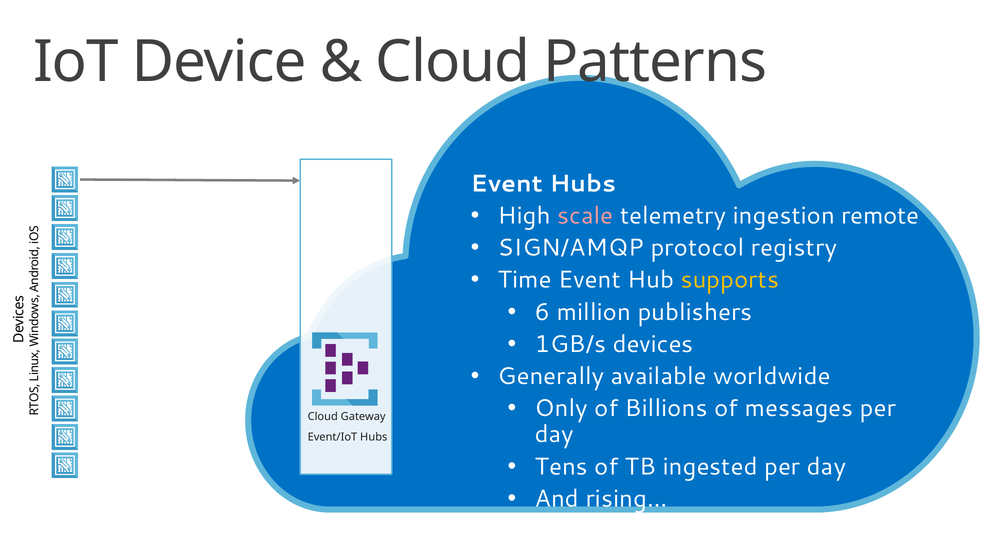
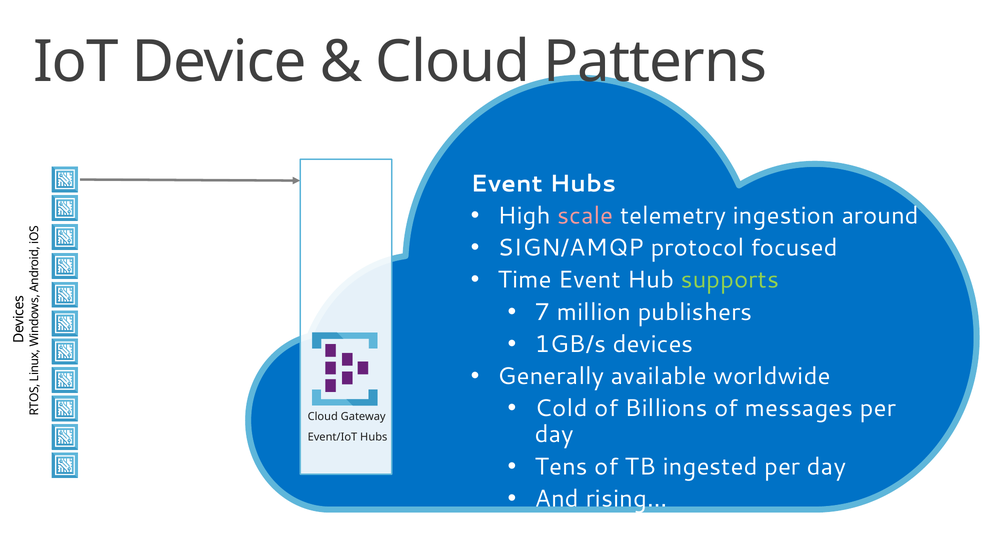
remote: remote -> around (880, 216)
registry: registry -> focused (794, 248)
supports colour: yellow -> light green (730, 280)
6: 6 -> 7 (543, 312)
Only: Only -> Cold (561, 408)
